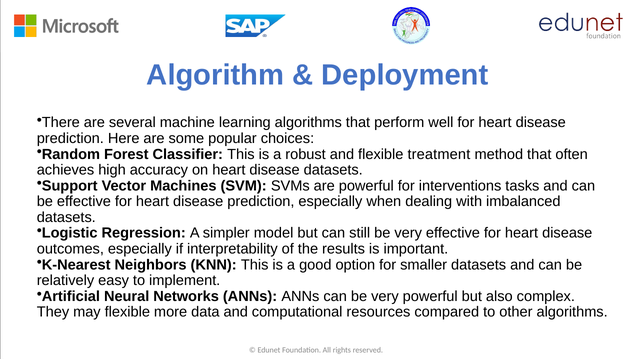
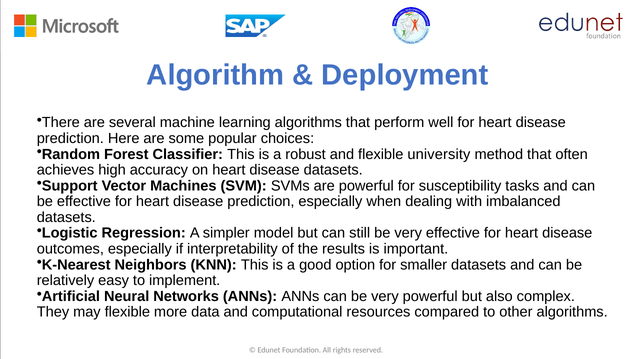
treatment: treatment -> university (439, 154)
interventions: interventions -> susceptibility (460, 185)
